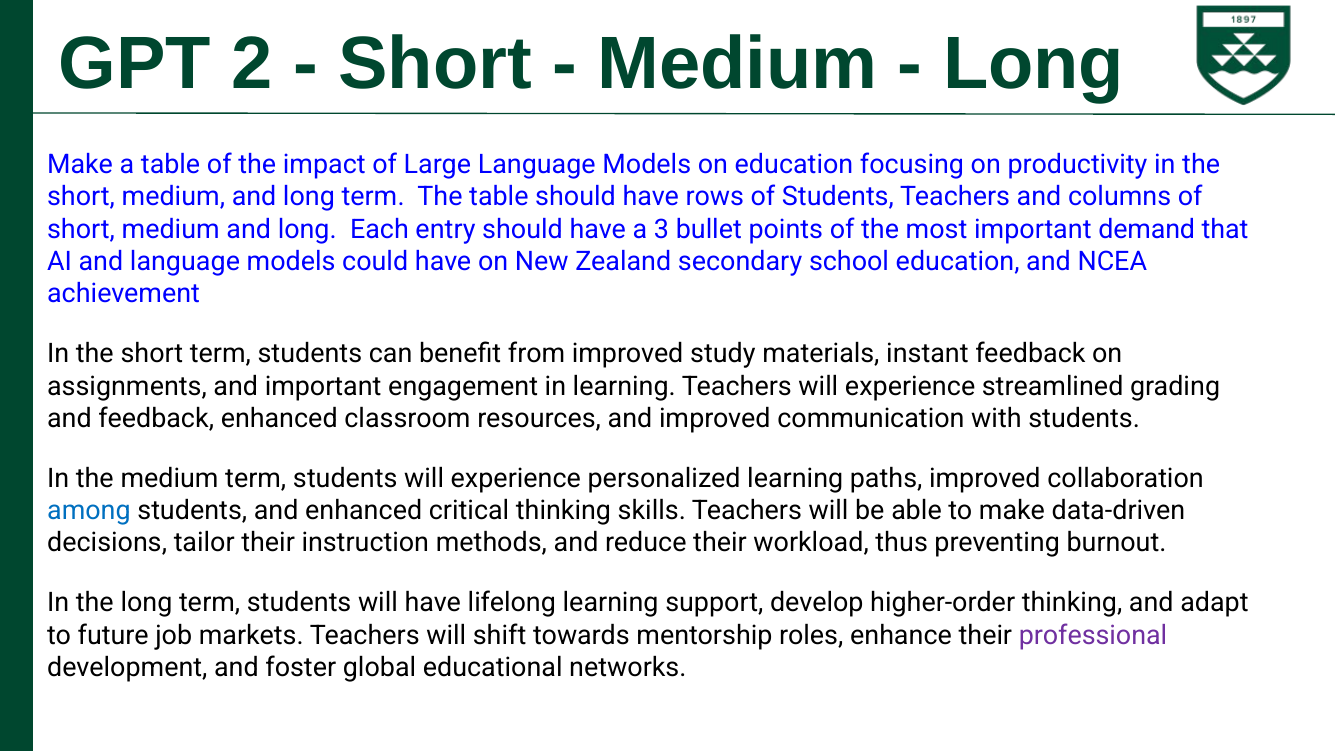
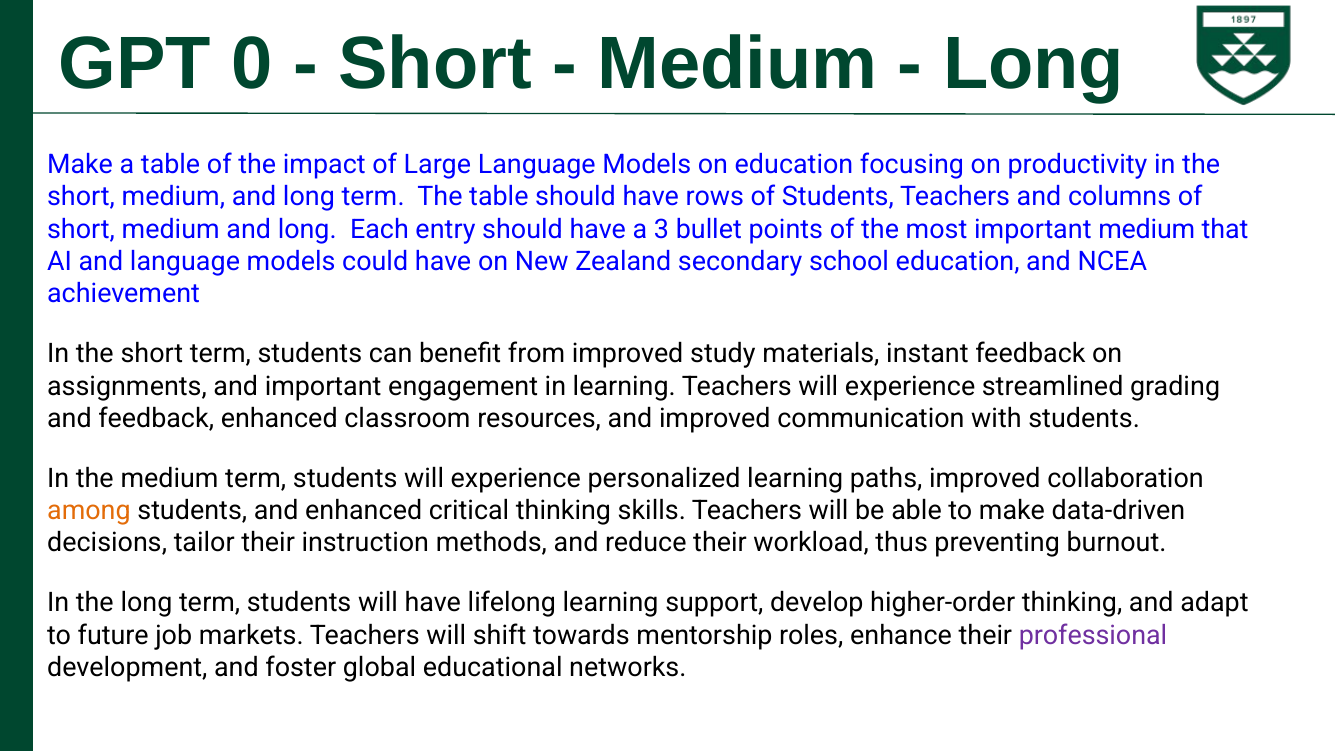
2: 2 -> 0 (252, 64)
important demand: demand -> medium (1147, 229)
among colour: blue -> orange (89, 511)
